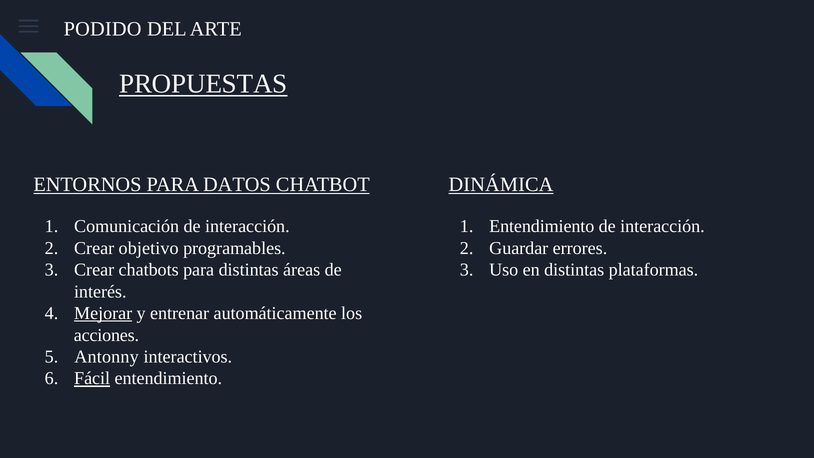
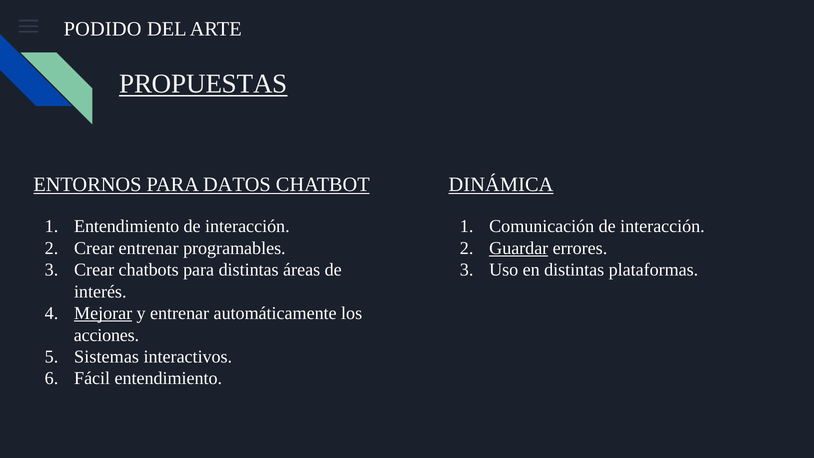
Entendimiento: Entendimiento -> Comunicación (542, 226)
Comunicación: Comunicación -> Entendimiento (127, 226)
Guardar underline: none -> present (519, 248)
Crear objetivo: objetivo -> entrenar (149, 248)
Antonny: Antonny -> Sistemas (107, 357)
Fácil underline: present -> none (92, 378)
